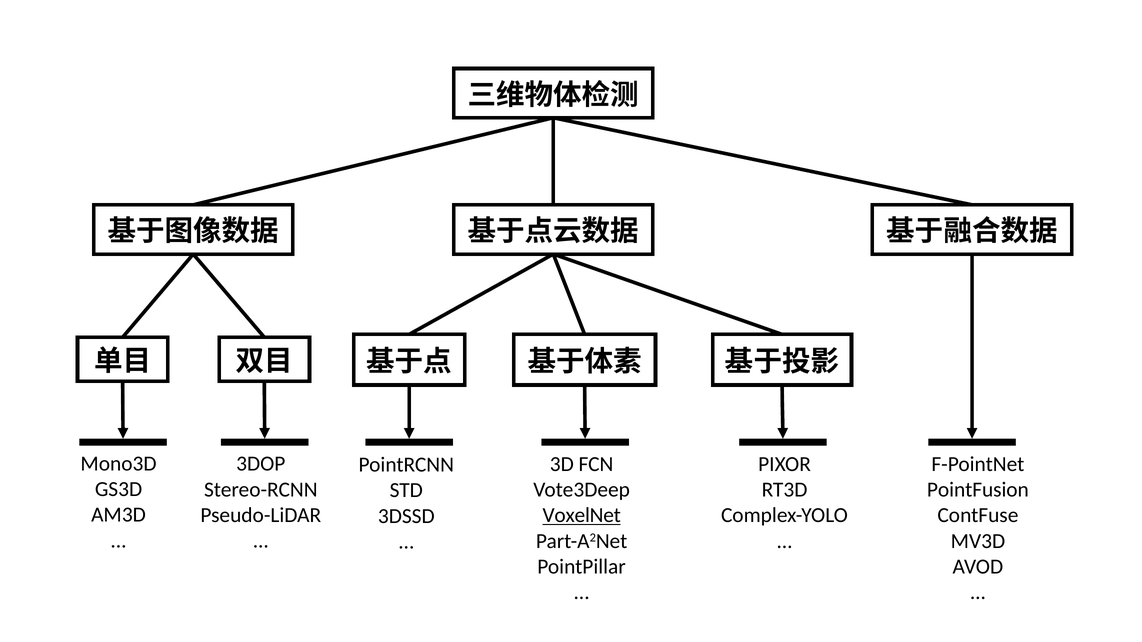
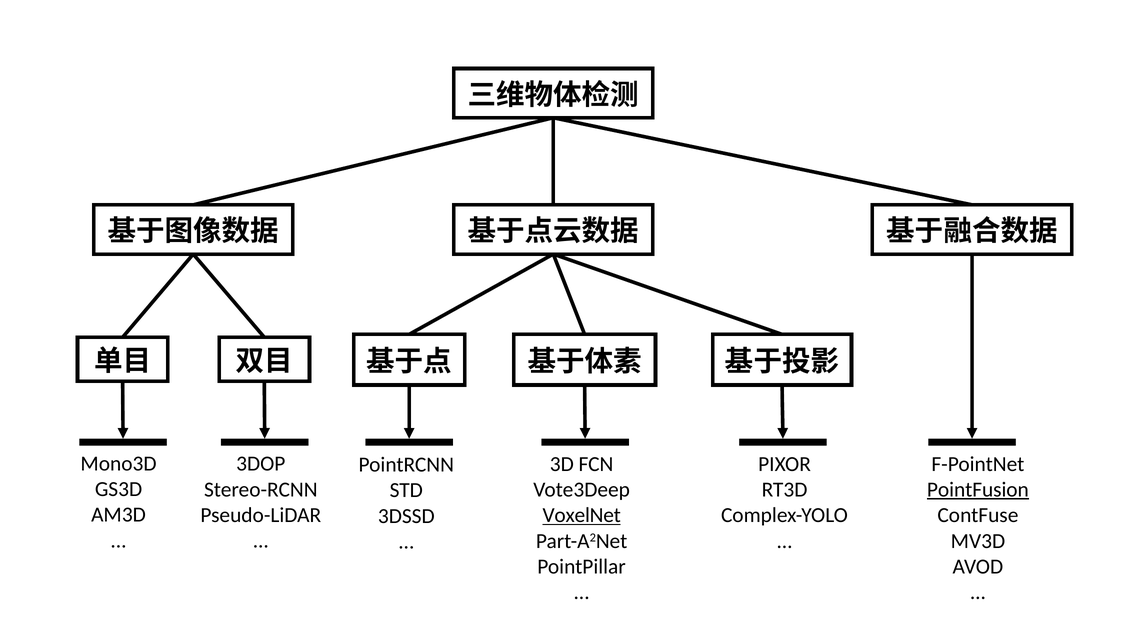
PointFusion underline: none -> present (978, 490)
